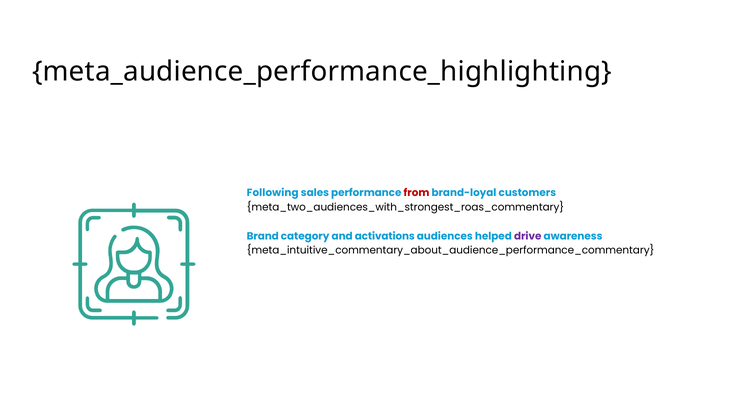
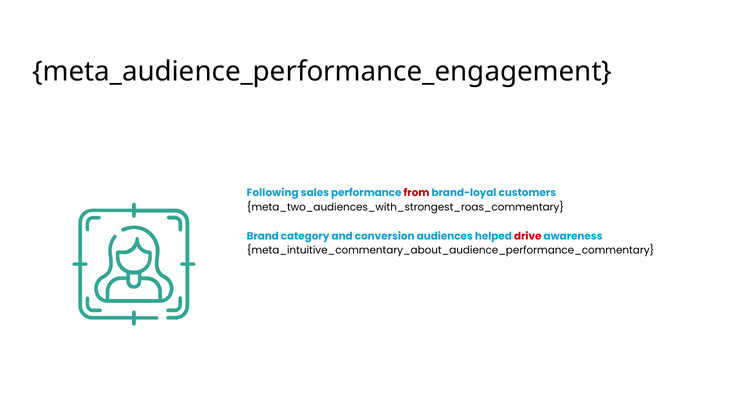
meta_audience_performance_highlighting: meta_audience_performance_highlighting -> meta_audience_performance_engagement (322, 71)
activations: activations -> conversion (385, 236)
drive colour: purple -> red (528, 236)
